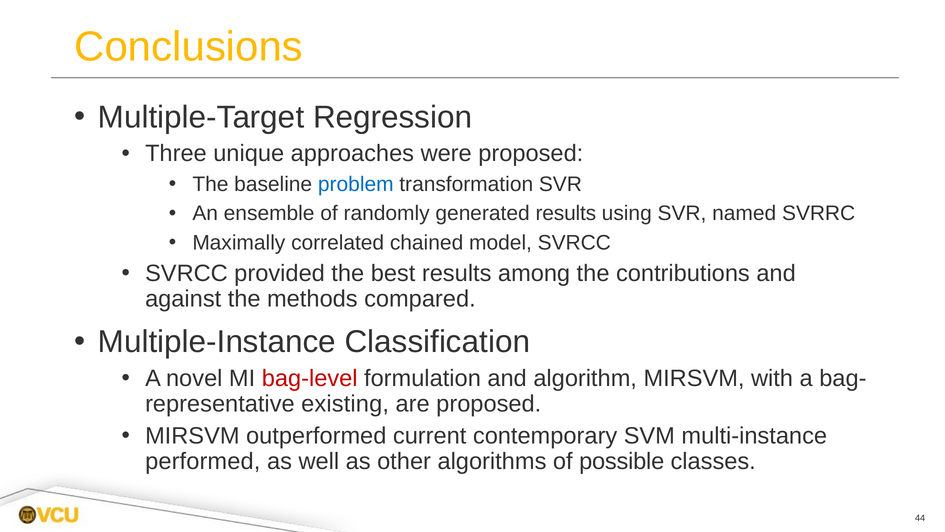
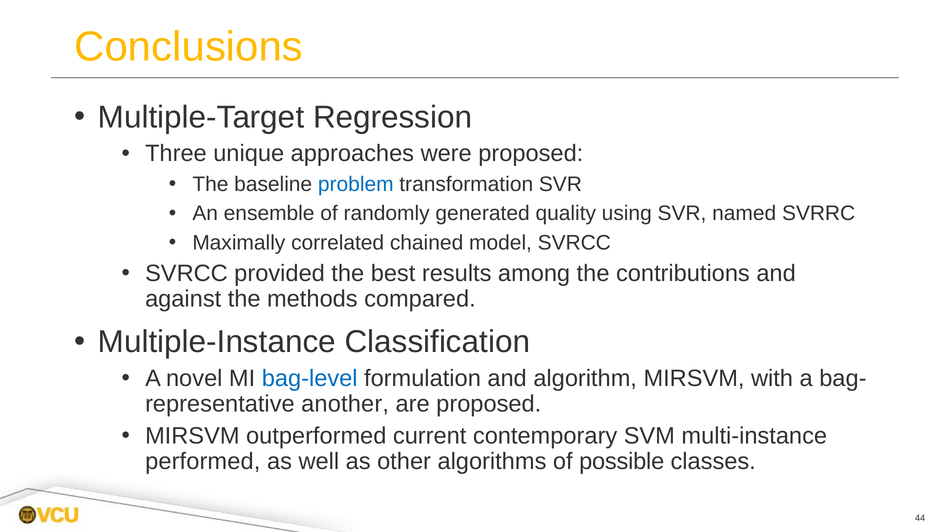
generated results: results -> quality (566, 213)
bag-level colour: red -> blue (310, 378)
existing: existing -> another (345, 403)
